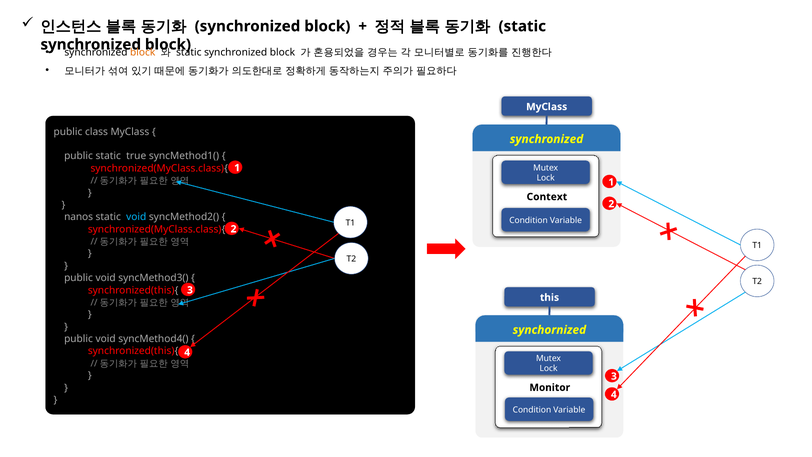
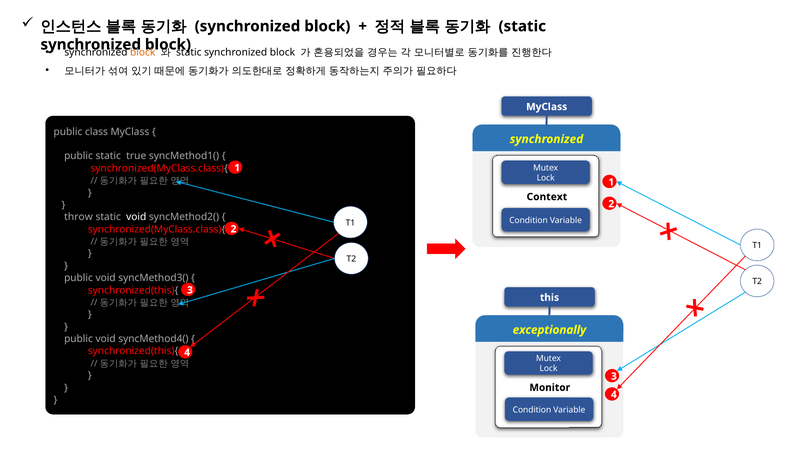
nanos: nanos -> throw (78, 217)
void colour: light blue -> white (136, 217)
synchornized: synchornized -> exceptionally (549, 330)
